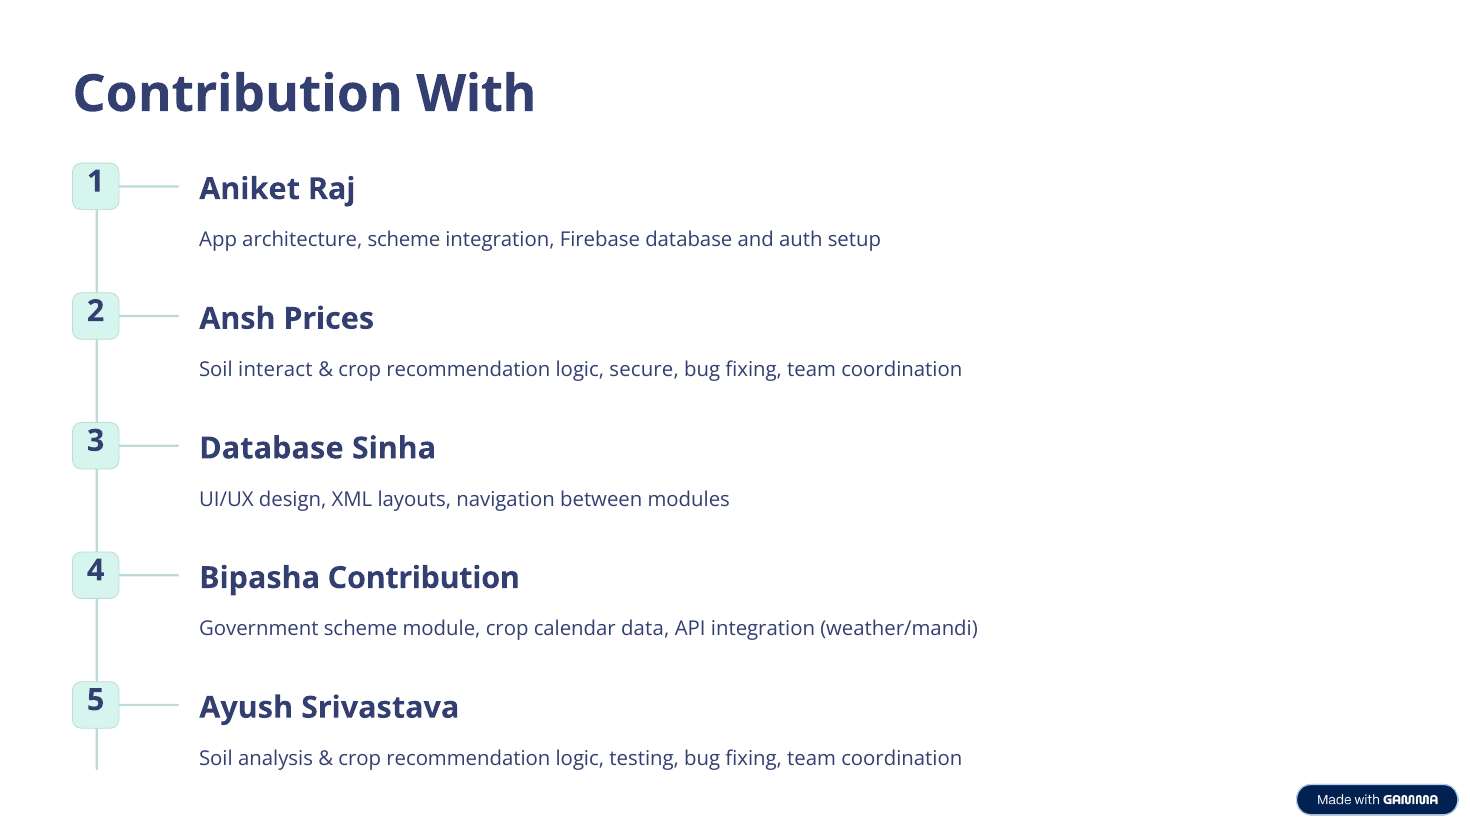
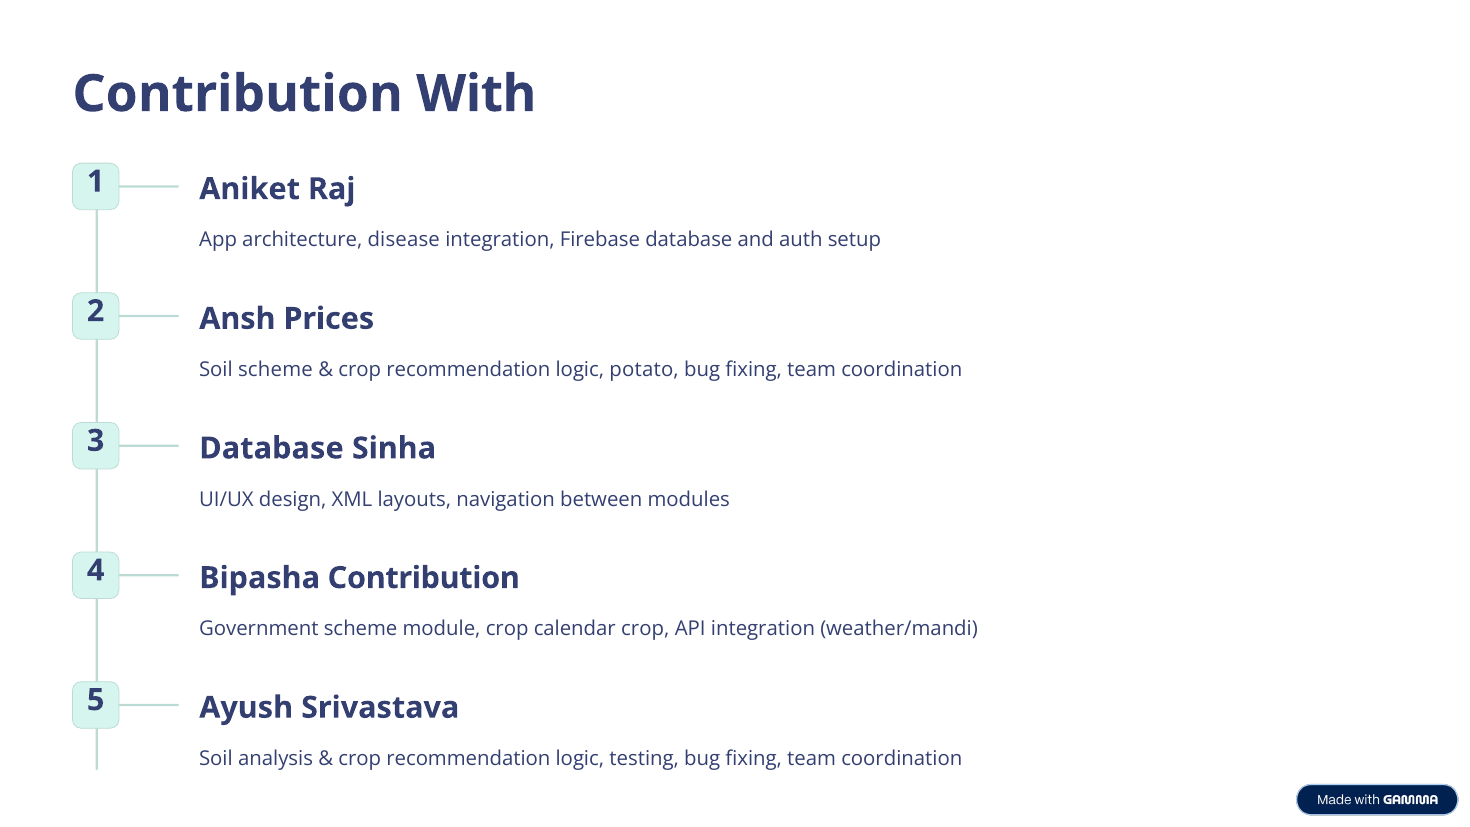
architecture scheme: scheme -> disease (404, 240)
Soil interact: interact -> scheme (275, 370)
secure: secure -> potato (644, 370)
calendar data: data -> crop (645, 629)
